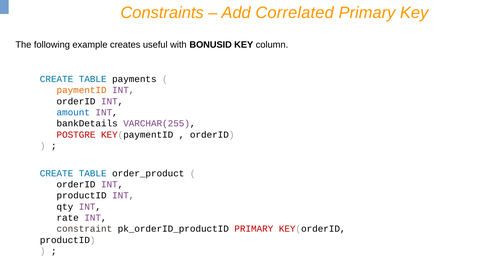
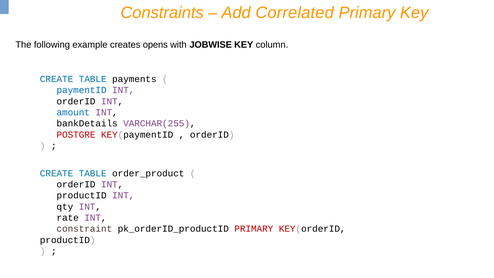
useful: useful -> opens (155, 45)
BONUSID: BONUSID -> JOBWISE (211, 45)
paymentID colour: orange -> blue (82, 90)
